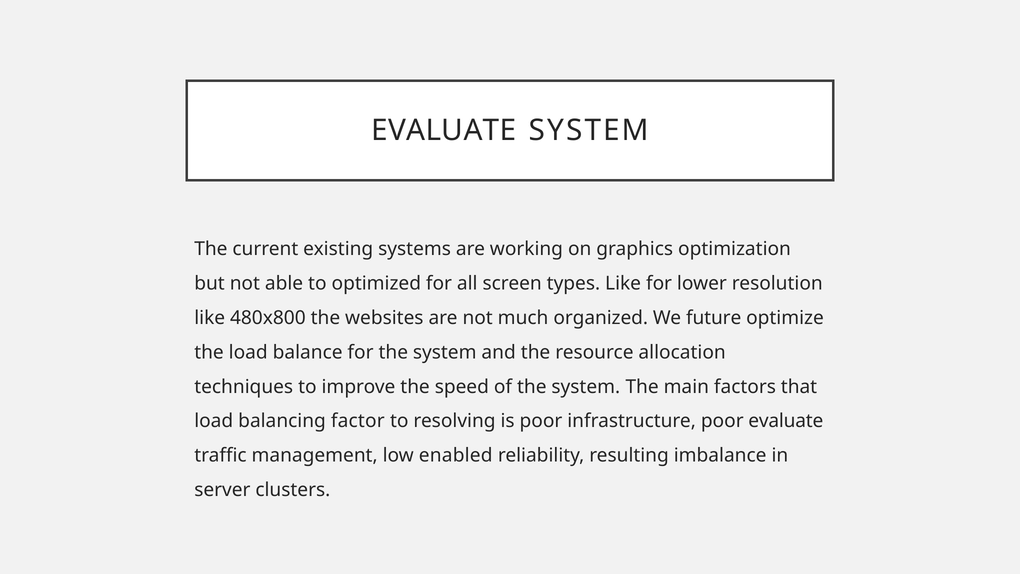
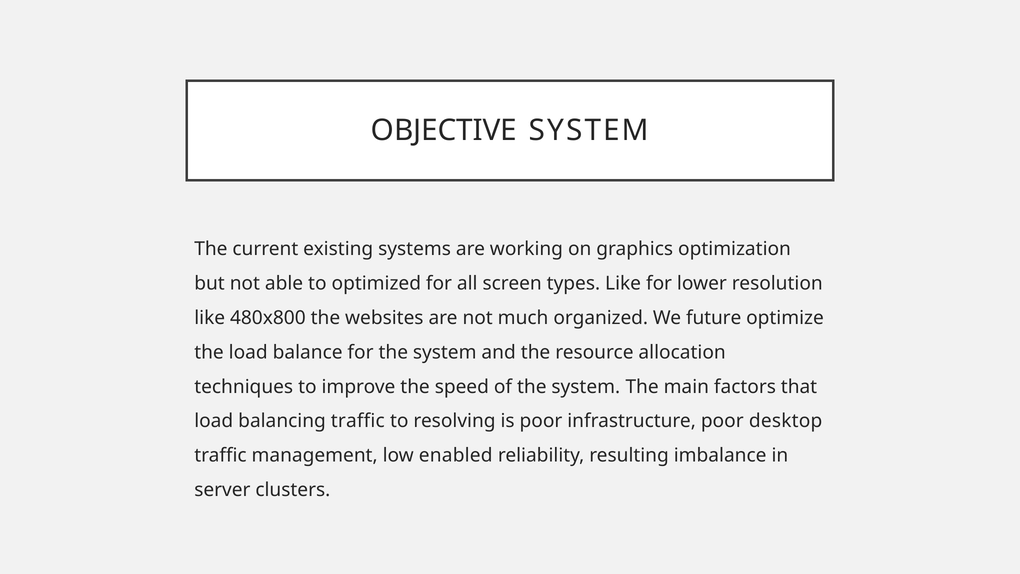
EVALUATE: EVALUATE -> OBJECTIVE (444, 130)
balancing factor: factor -> traffic (358, 421)
poor evaluate: evaluate -> desktop (786, 421)
